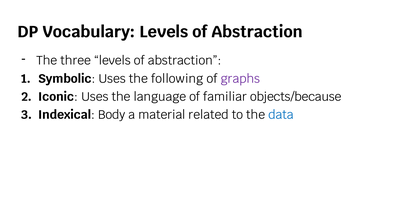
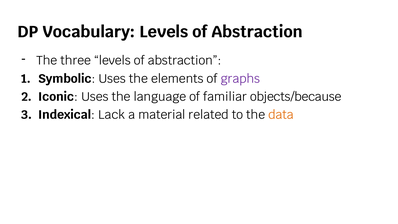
following: following -> elements (177, 79)
Body: Body -> Lack (112, 115)
data colour: blue -> orange (281, 115)
